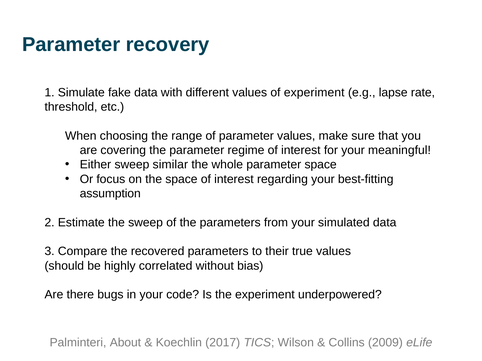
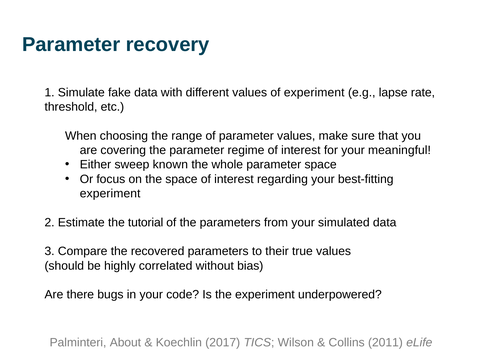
similar: similar -> known (170, 165)
assumption: assumption -> experiment (110, 194)
the sweep: sweep -> tutorial (146, 223)
2009: 2009 -> 2011 (385, 343)
